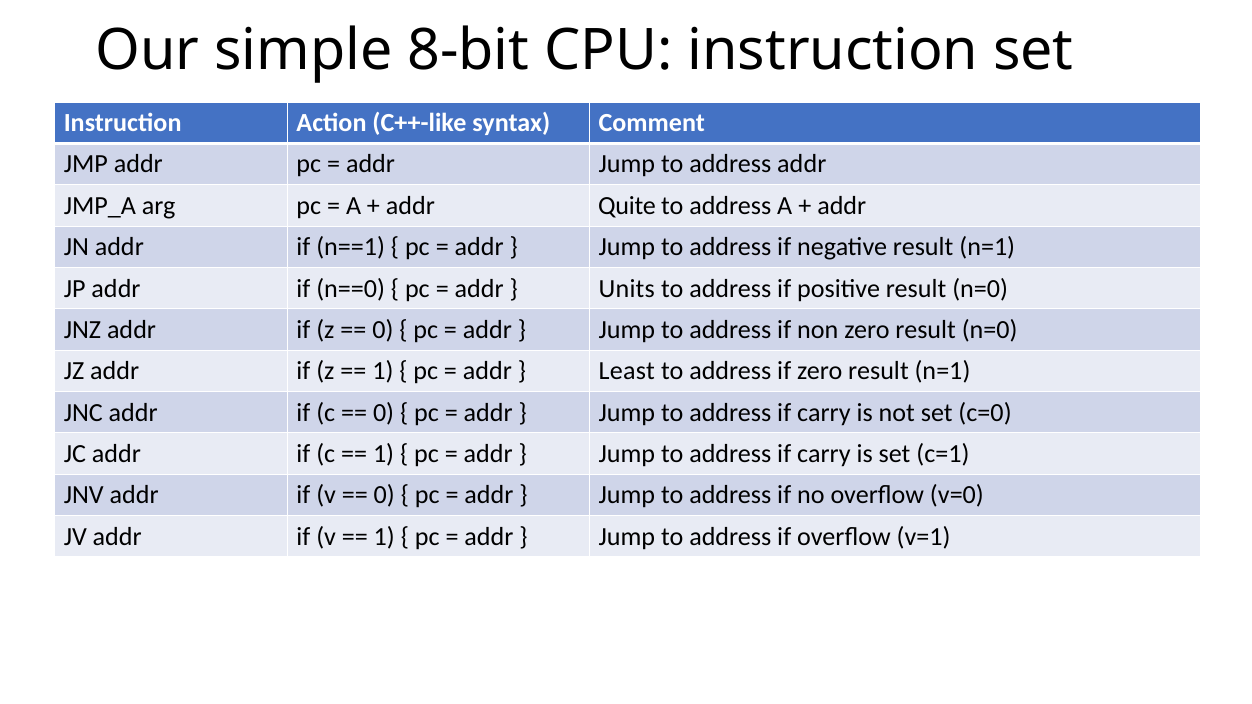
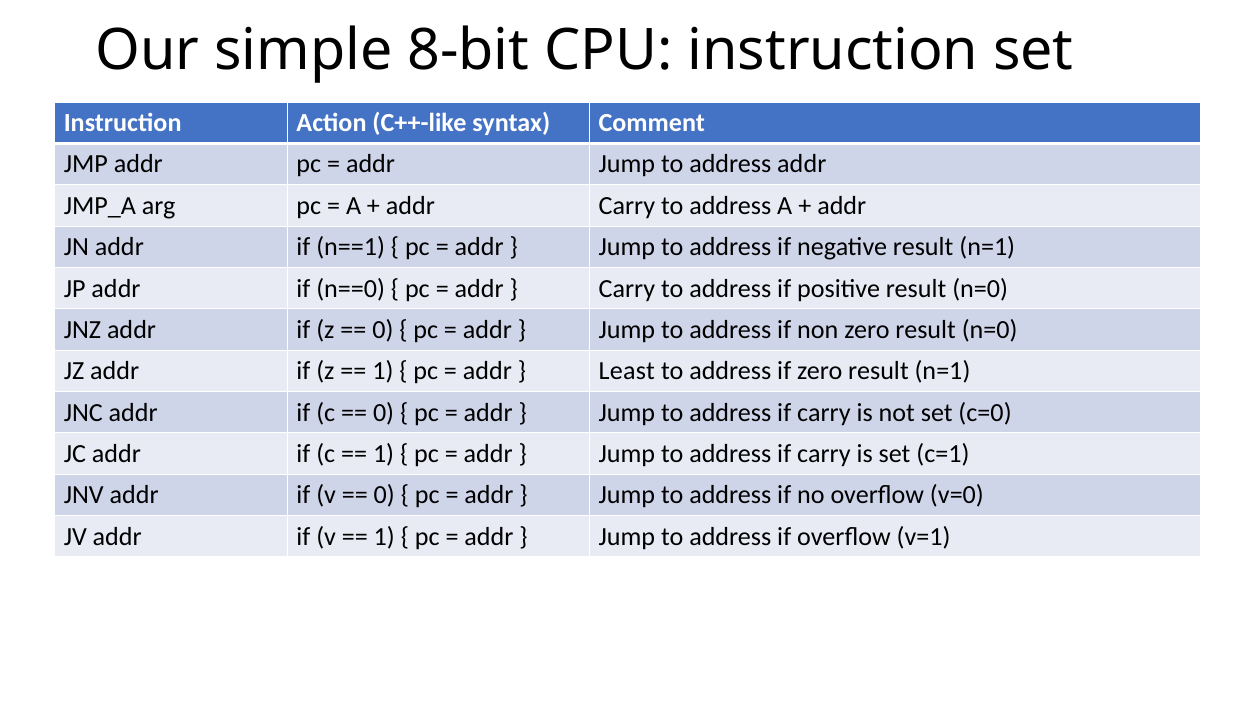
addr Quite: Quite -> Carry (627, 206)
Units: Units -> Carry (627, 288)
